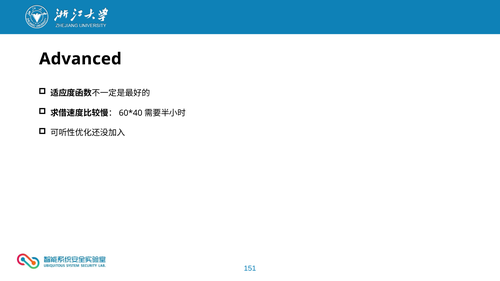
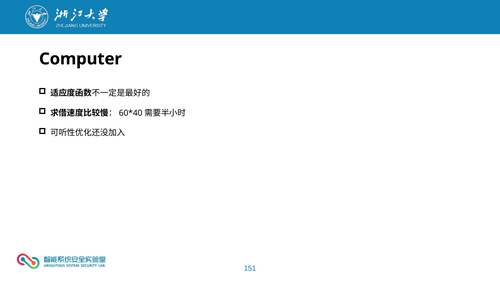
Advanced: Advanced -> Computer (80, 59)
